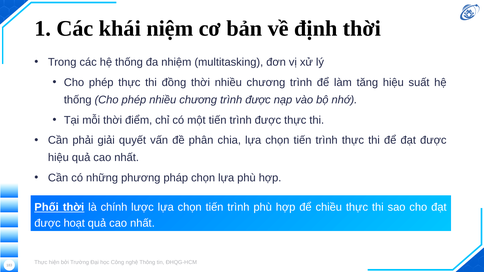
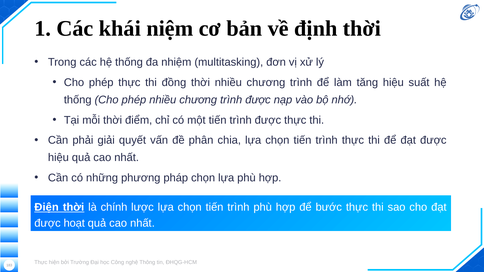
Phối: Phối -> Điện (47, 207)
chiều: chiều -> bước (329, 207)
